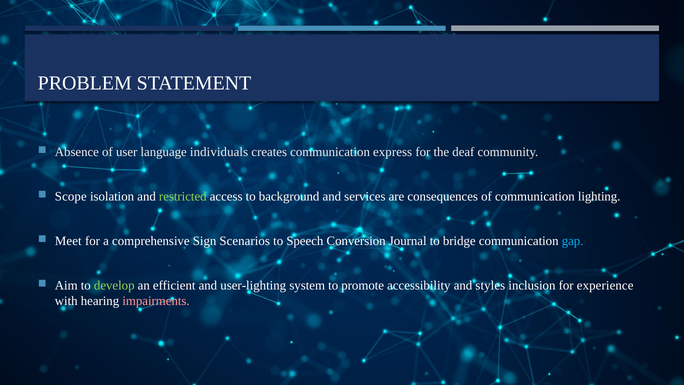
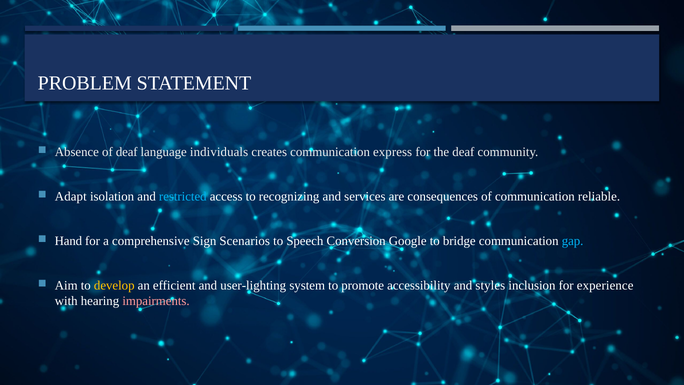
of user: user -> deaf (127, 152)
Scope: Scope -> Adapt (71, 196)
restricted colour: light green -> light blue (183, 196)
background: background -> recognizing (289, 196)
lighting: lighting -> reliable (599, 196)
Meet: Meet -> Hand (68, 241)
Journal: Journal -> Google (408, 241)
develop colour: light green -> yellow (114, 285)
